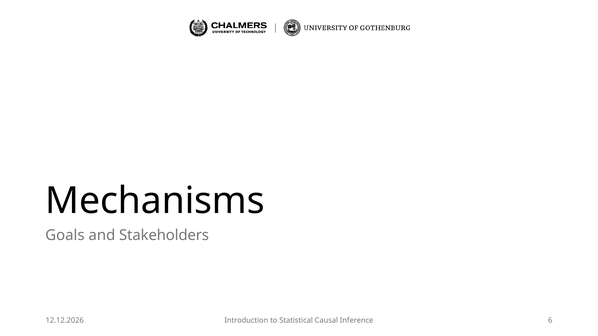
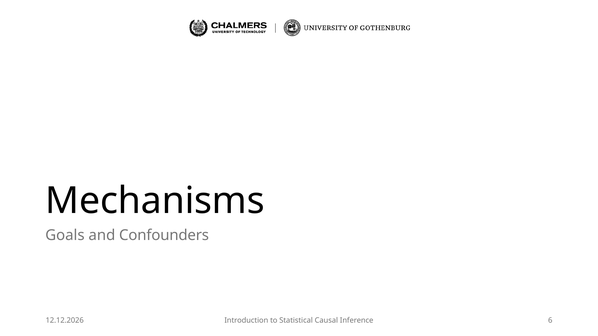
Stakeholders: Stakeholders -> Confounders (164, 235)
